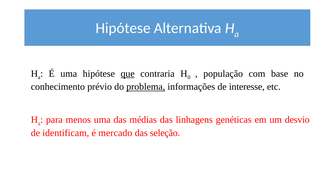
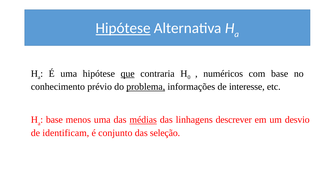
Hipótese underline: none -> present (123, 28)
população: população -> numéricos (223, 74)
para: para -> base (54, 120)
médias underline: none -> present (143, 120)
genéticas: genéticas -> descrever (234, 120)
mercado: mercado -> conjunto (115, 133)
